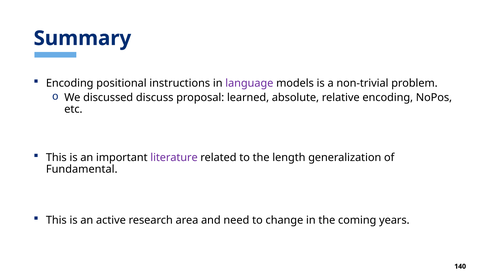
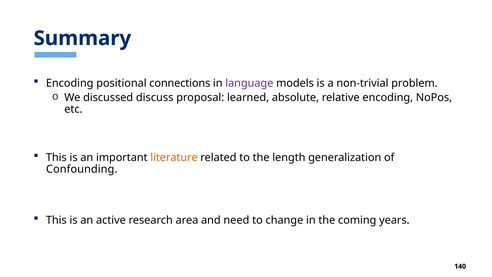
instructions: instructions -> connections (180, 83)
literature colour: purple -> orange (174, 157)
Fundamental: Fundamental -> Confounding (82, 169)
